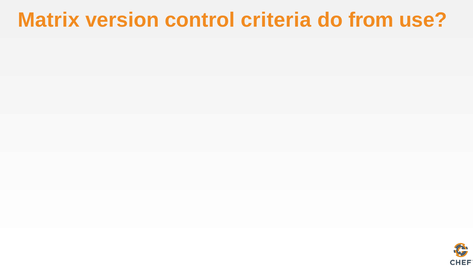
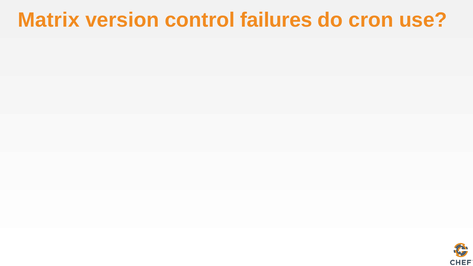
criteria: criteria -> failures (276, 20)
from: from -> cron (371, 20)
